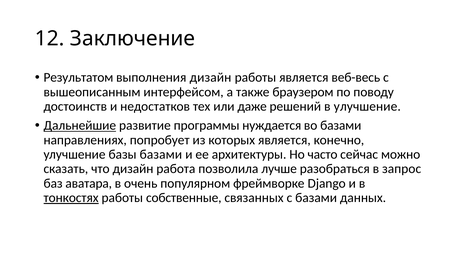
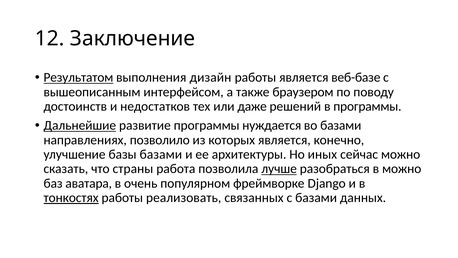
Результатом underline: none -> present (78, 77)
веб-весь: веб-весь -> веб-базе (356, 77)
в улучшение: улучшение -> программы (367, 106)
попробует: попробует -> позволило (160, 140)
часто: часто -> иных (322, 154)
что дизайн: дизайн -> страны (133, 169)
лучше underline: none -> present (279, 169)
в запрос: запрос -> можно (402, 169)
собственные: собственные -> реализовать (184, 197)
